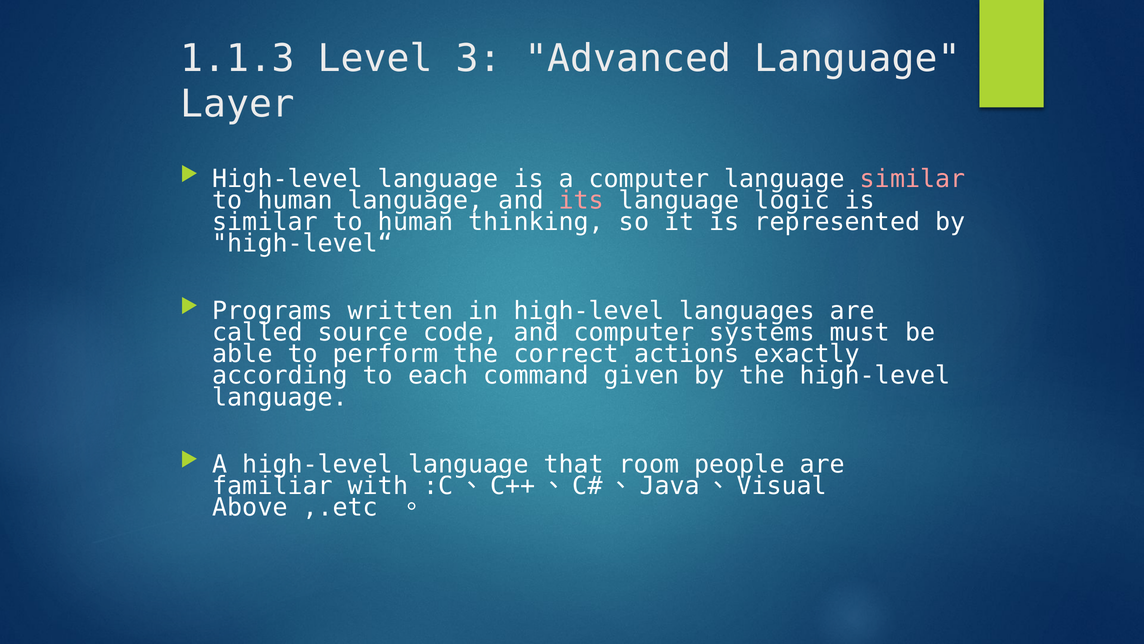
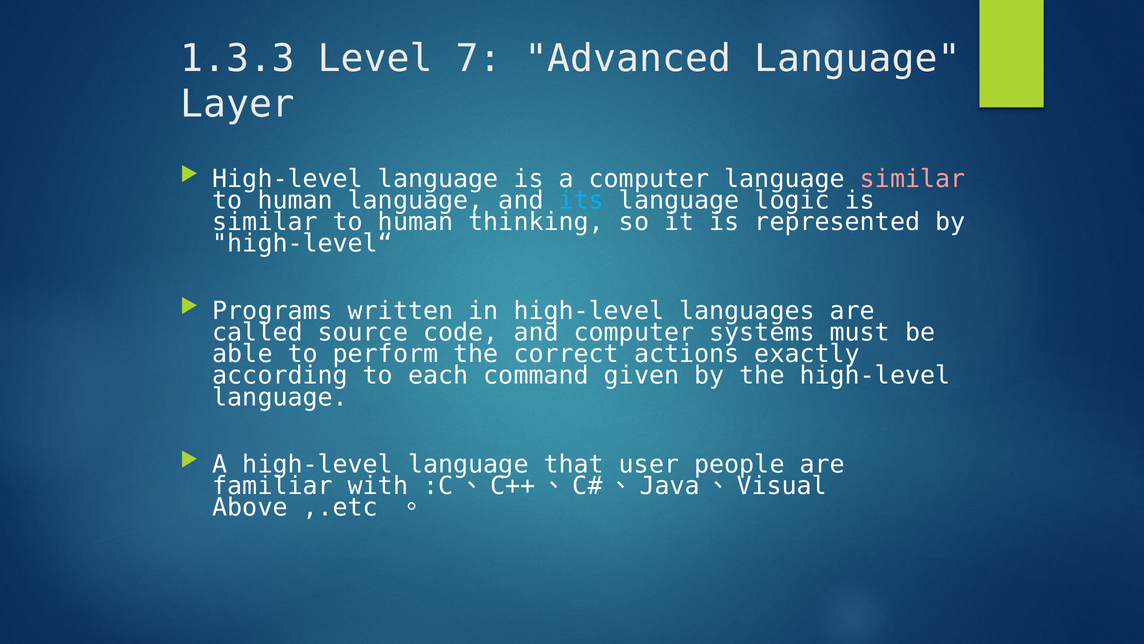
1.1.3: 1.1.3 -> 1.3.3 (238, 58)
3: 3 -> 7 (479, 58)
its colour: pink -> light blue (581, 200)
room: room -> user (649, 464)
